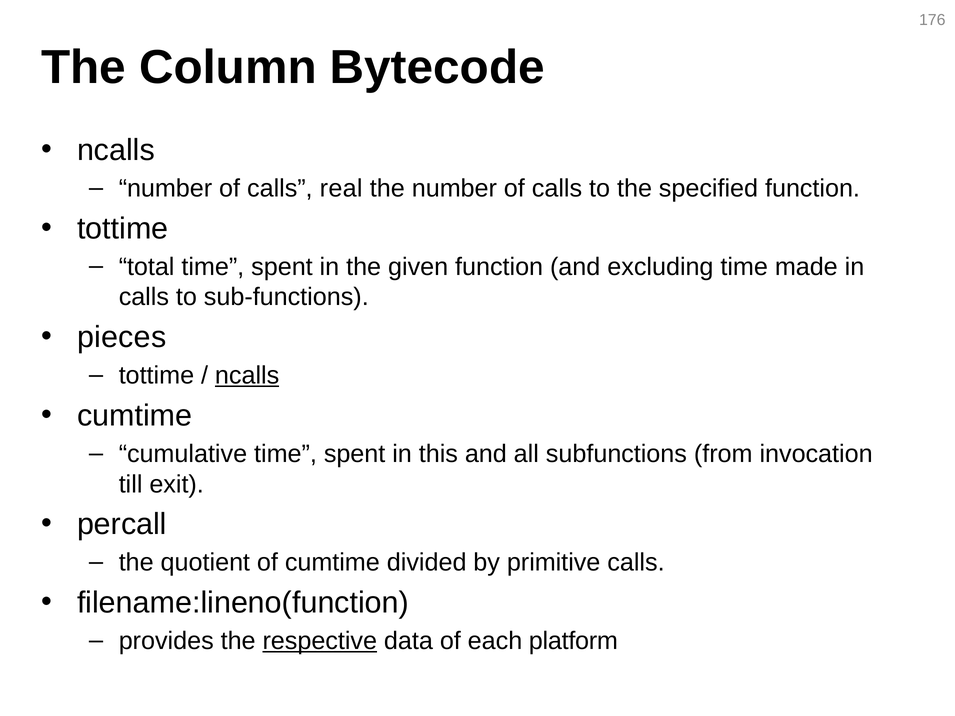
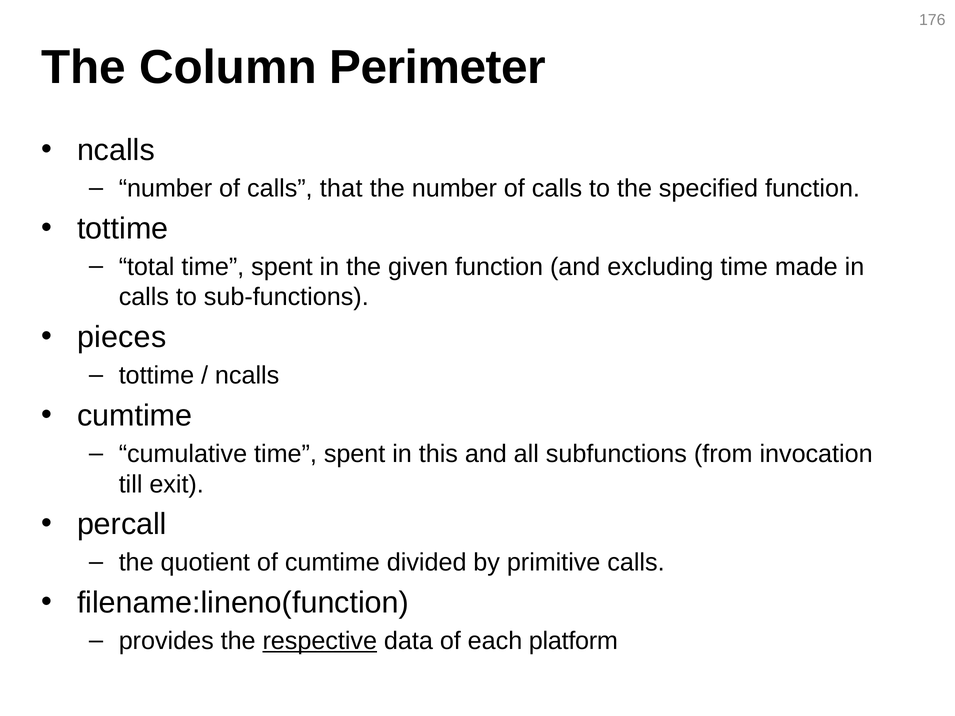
Bytecode: Bytecode -> Perimeter (438, 68)
real: real -> that (341, 189)
ncalls underline: present -> none (247, 376)
